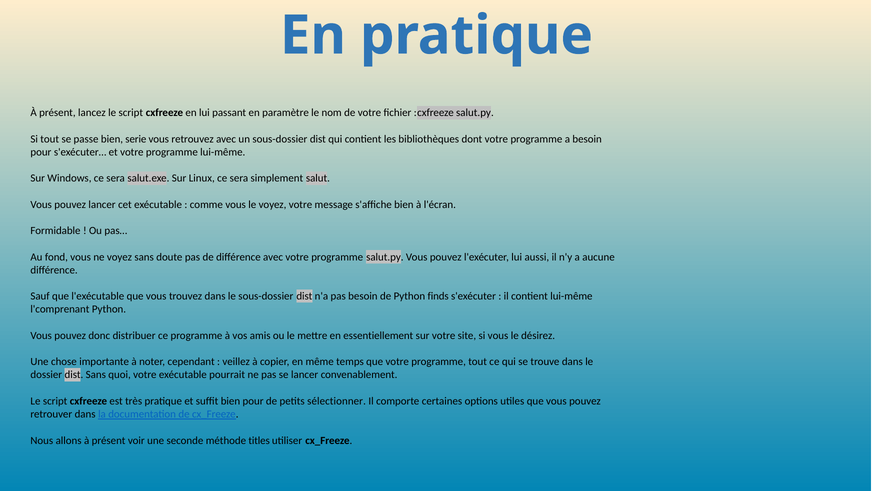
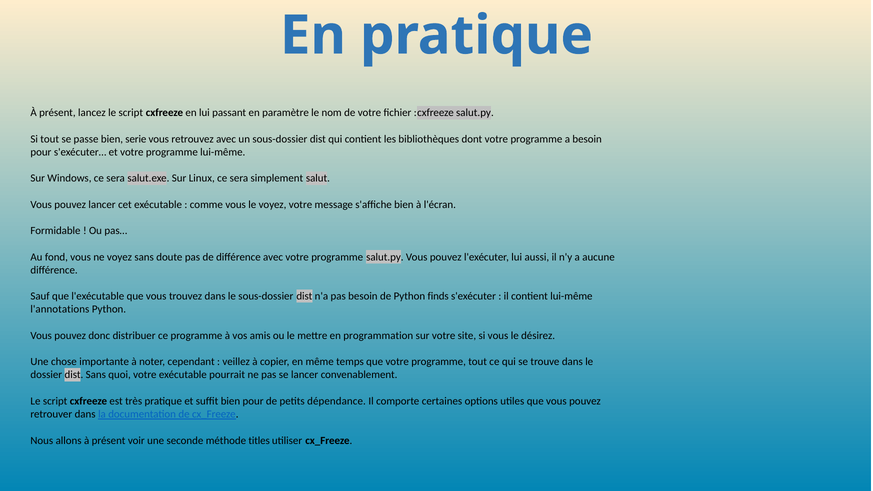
l'comprenant: l'comprenant -> l'annotations (60, 309)
essentiellement: essentiellement -> programmation (378, 336)
sélectionner: sélectionner -> dépendance (337, 401)
